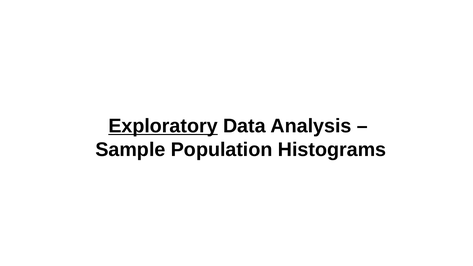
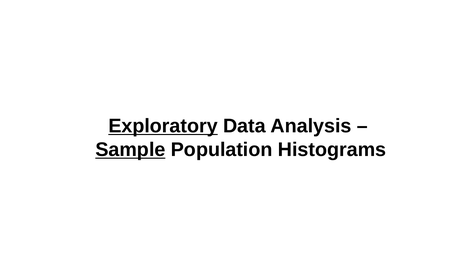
Sample underline: none -> present (130, 150)
